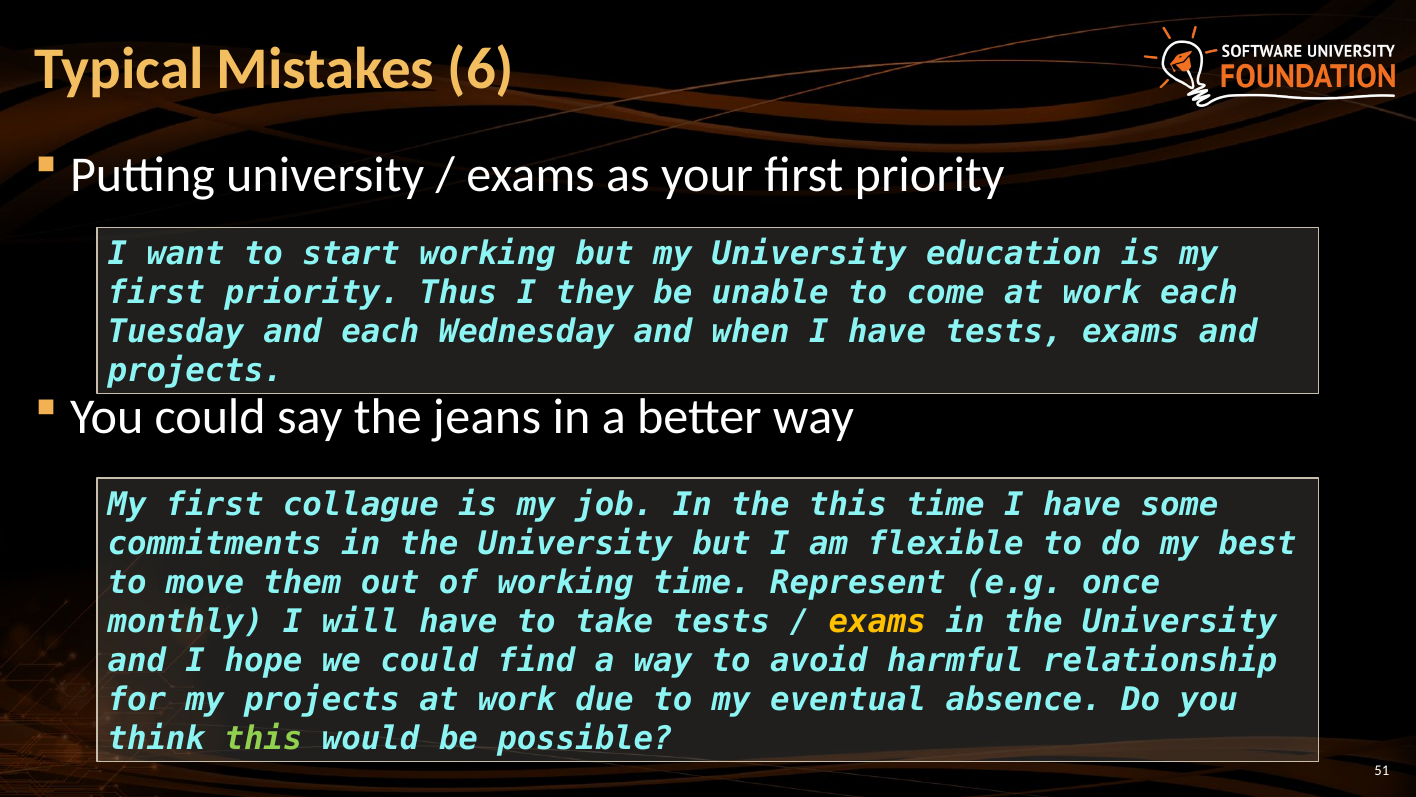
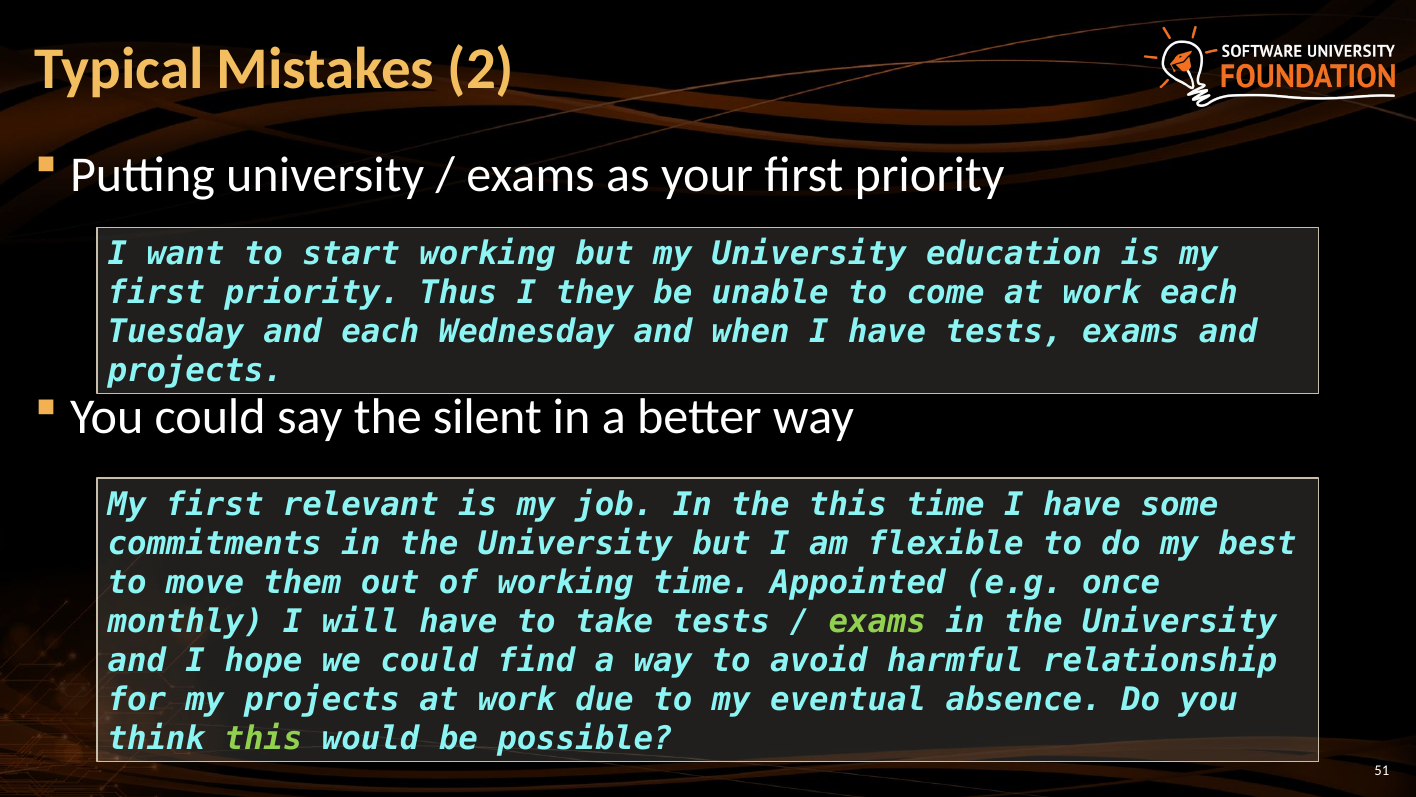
6: 6 -> 2 (481, 69)
jeans: jeans -> silent (487, 417)
collague: collague -> relevant (361, 505)
Represent: Represent -> Appointed (858, 583)
exams colour: yellow -> light green (877, 622)
